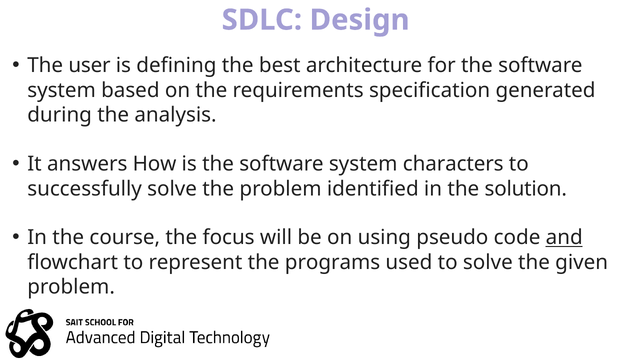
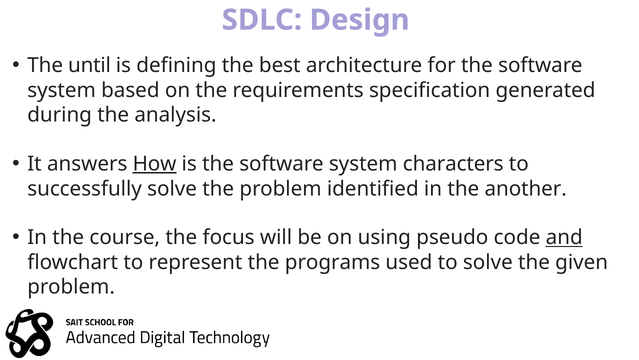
user: user -> until (90, 65)
How underline: none -> present (155, 164)
solution: solution -> another (526, 188)
